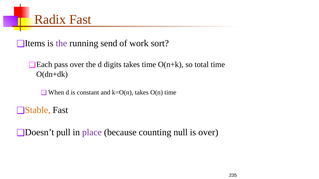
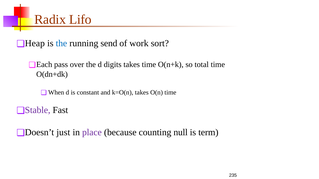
Radix Fast: Fast -> Lifo (80, 20)
Items: Items -> Heap (35, 43)
the colour: purple -> blue (61, 43)
Stable colour: orange -> purple (38, 110)
pull: pull -> just (63, 133)
is over: over -> term (208, 133)
